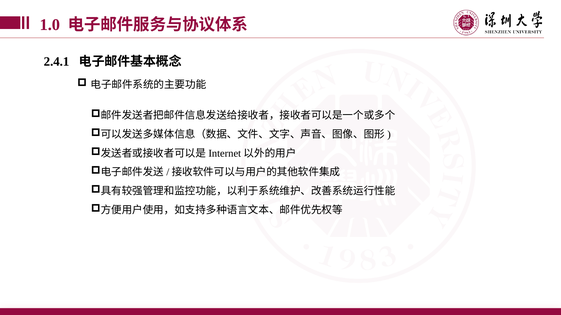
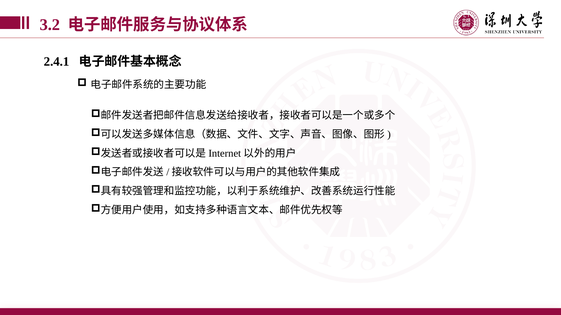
1.0: 1.0 -> 3.2 (50, 25)
